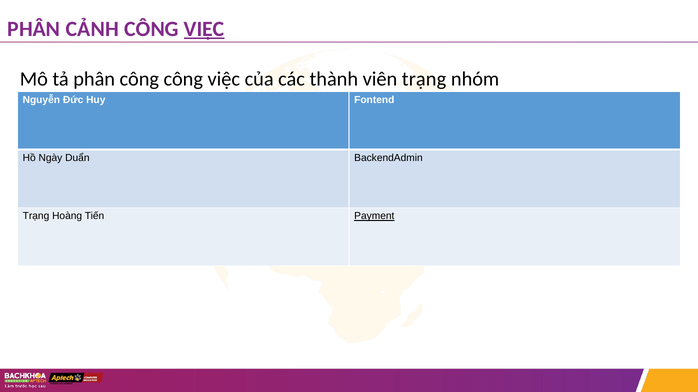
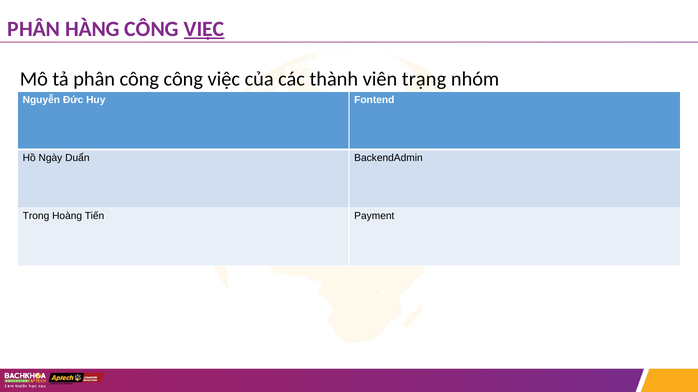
CẢNH: CẢNH -> HÀNG (93, 29)
Trạng: Trạng -> Trong (36, 216)
Payment underline: present -> none (374, 216)
